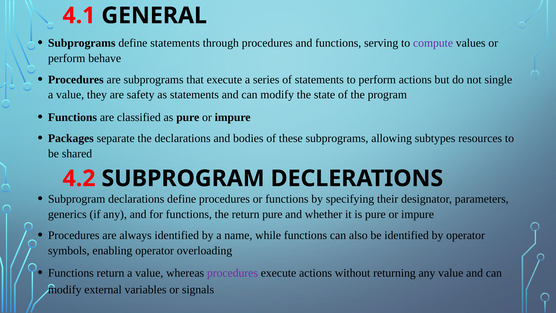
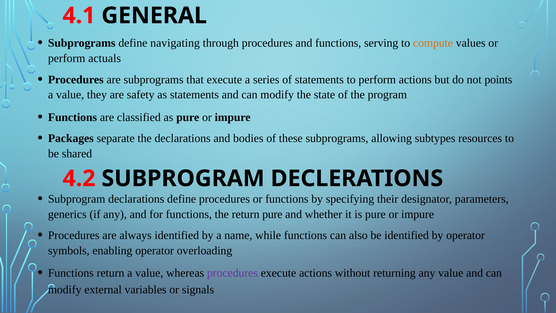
define statements: statements -> navigating (175, 43)
compute colour: purple -> orange (433, 43)
behave: behave -> actuals (105, 58)
single: single -> points (498, 79)
